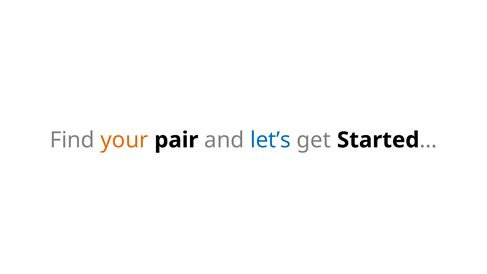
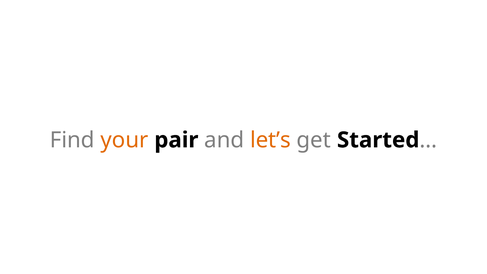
let’s colour: blue -> orange (270, 140)
